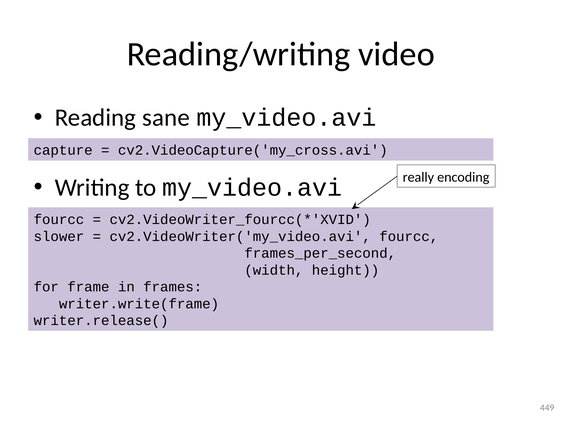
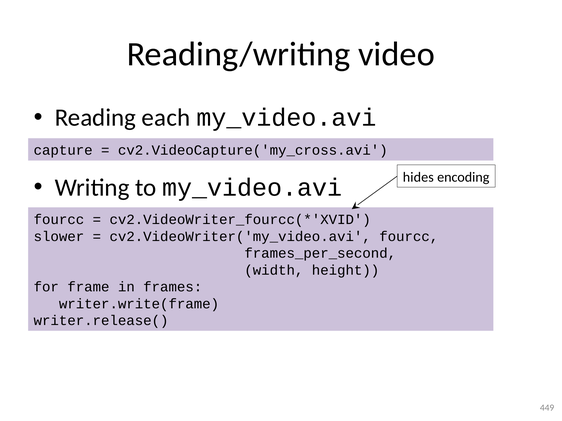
sane: sane -> each (166, 118)
really: really -> hides (418, 177)
